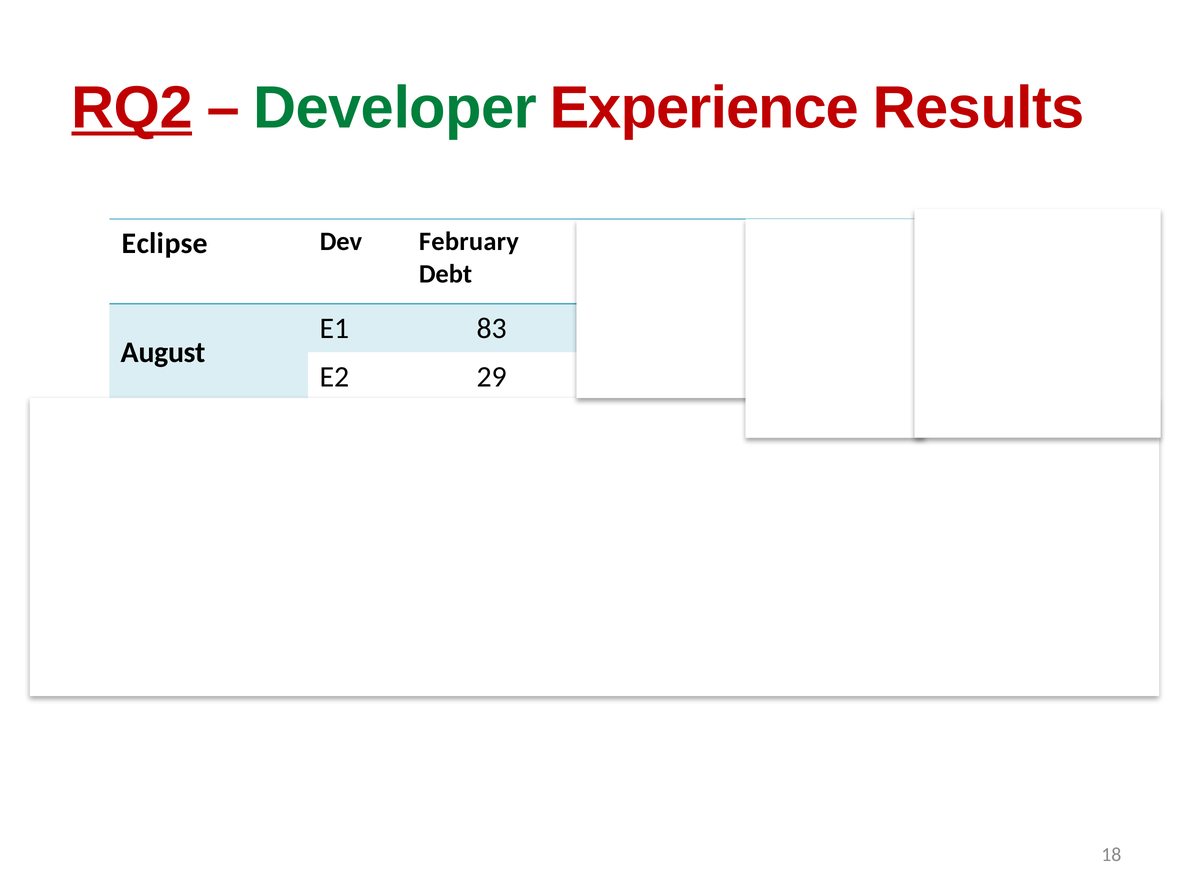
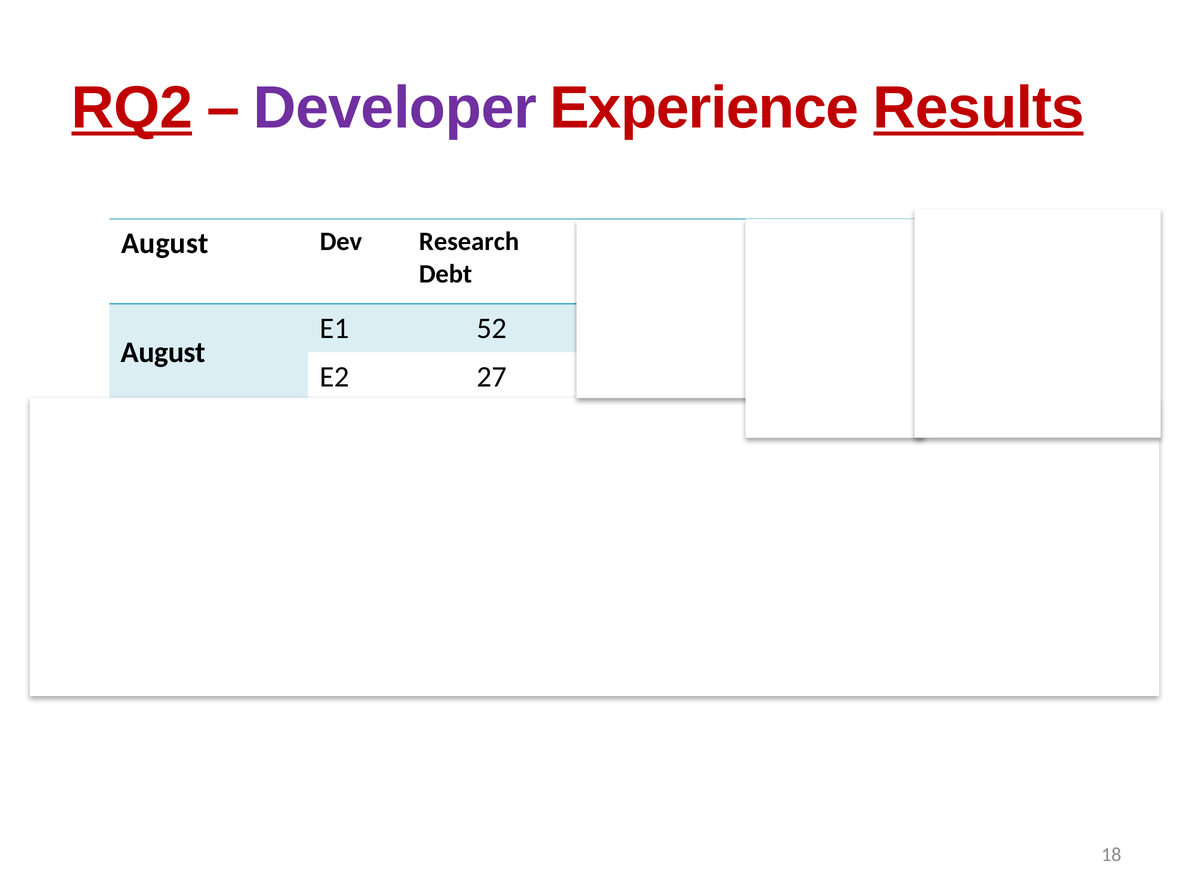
Developer colour: green -> purple (395, 108)
Results underline: none -> present (979, 108)
Eclipse: Eclipse -> August (165, 243)
February: February -> Research (469, 241)
83: 83 -> 52 (492, 328)
29: 29 -> 27 (492, 377)
